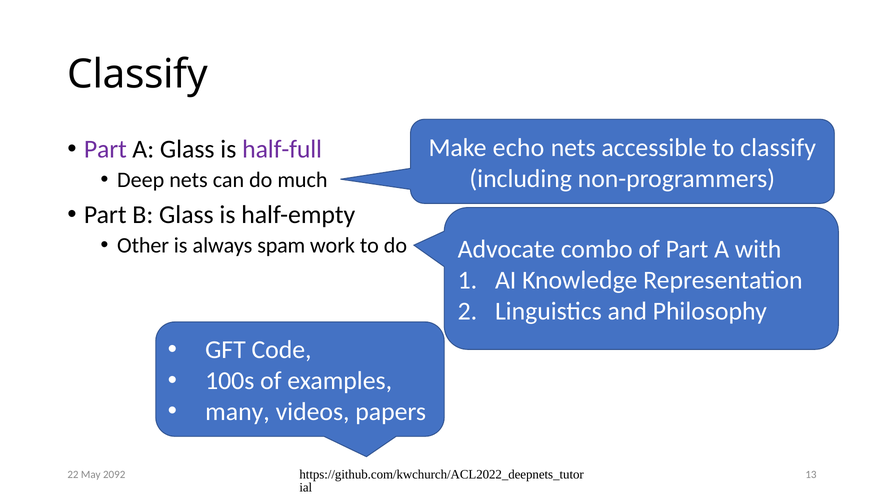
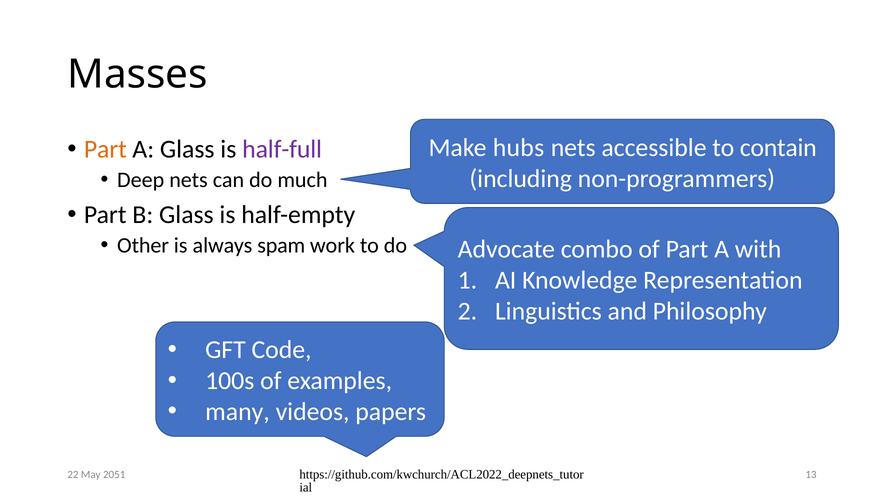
Classify: Classify -> Masses (137, 74)
Part colour: purple -> orange (105, 149)
echo: echo -> hubs (518, 148)
to classify: classify -> contain (778, 148)
2092: 2092 -> 2051 (114, 475)
